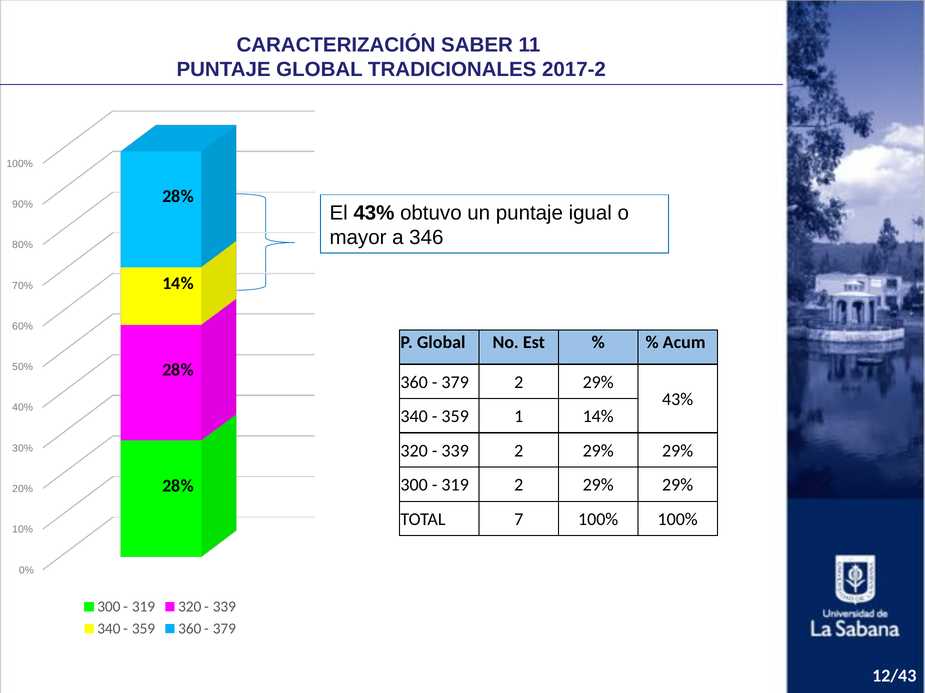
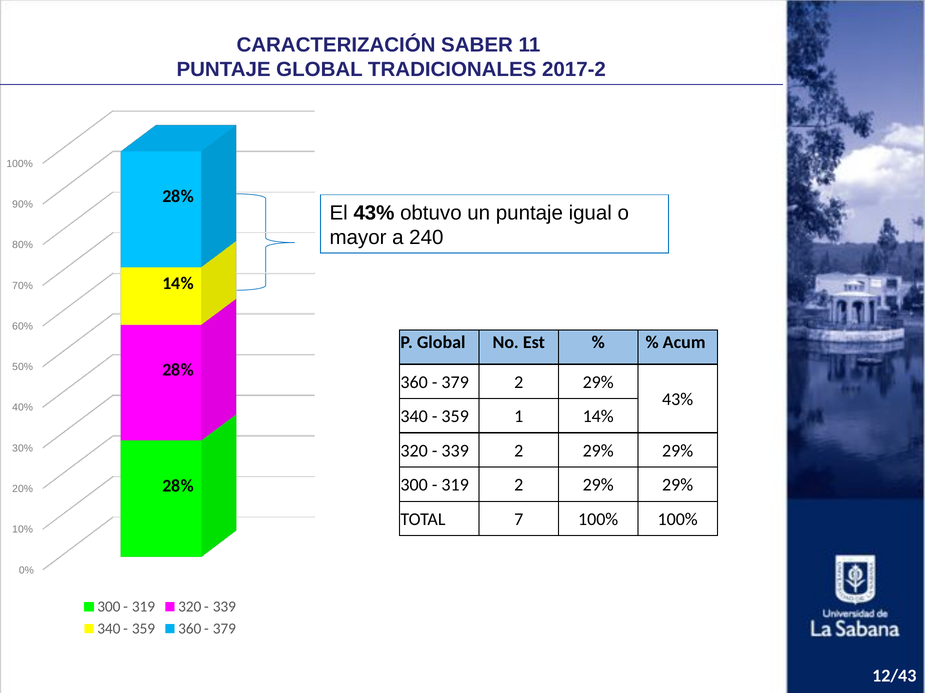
346: 346 -> 240 (426, 238)
